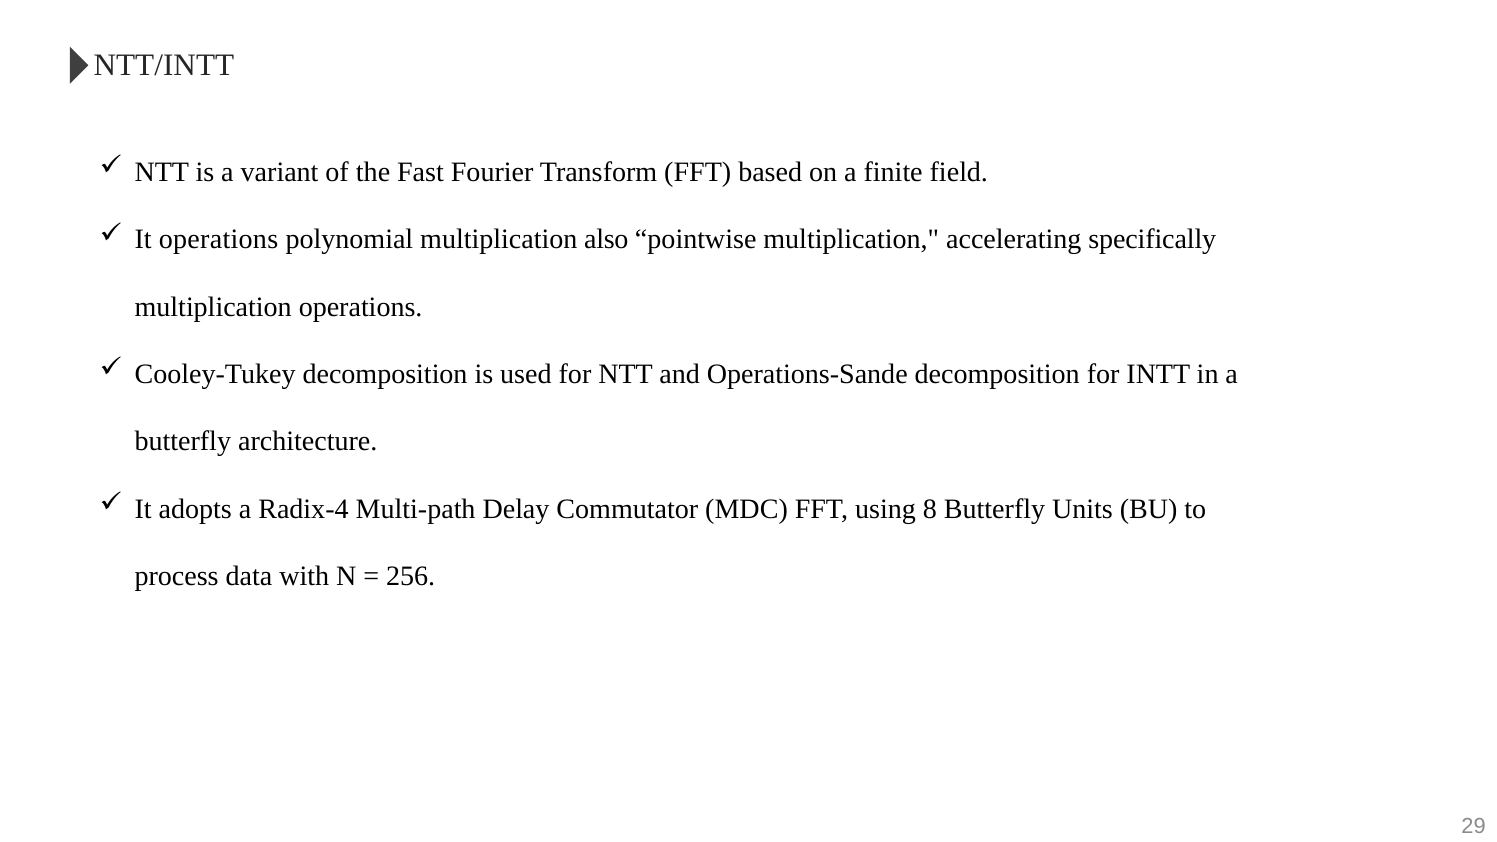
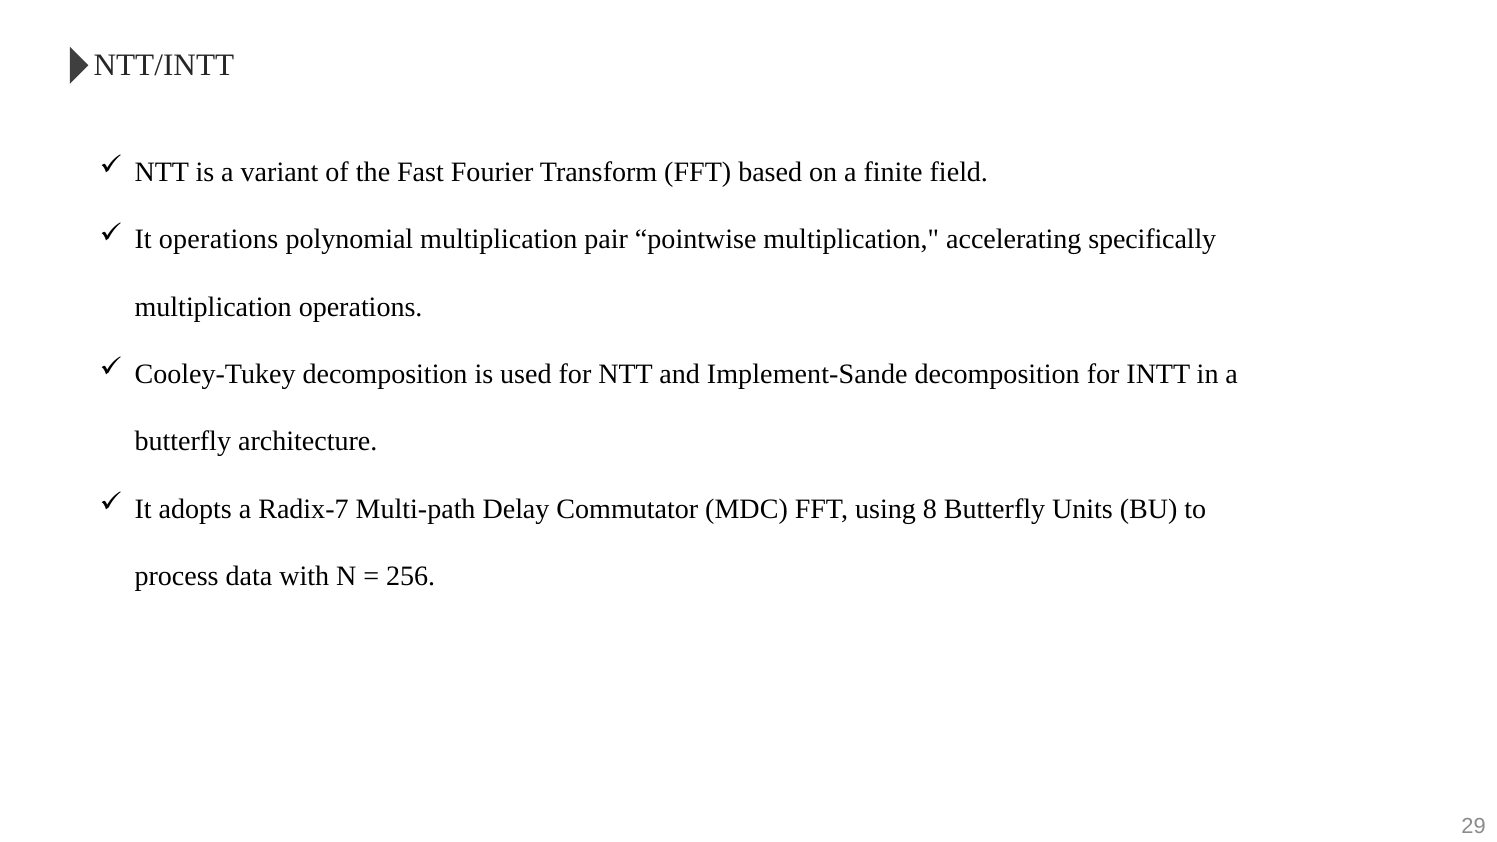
also: also -> pair (606, 239)
Operations-Sande: Operations-Sande -> Implement-Sande (807, 374)
Radix-4: Radix-4 -> Radix-7 (303, 509)
